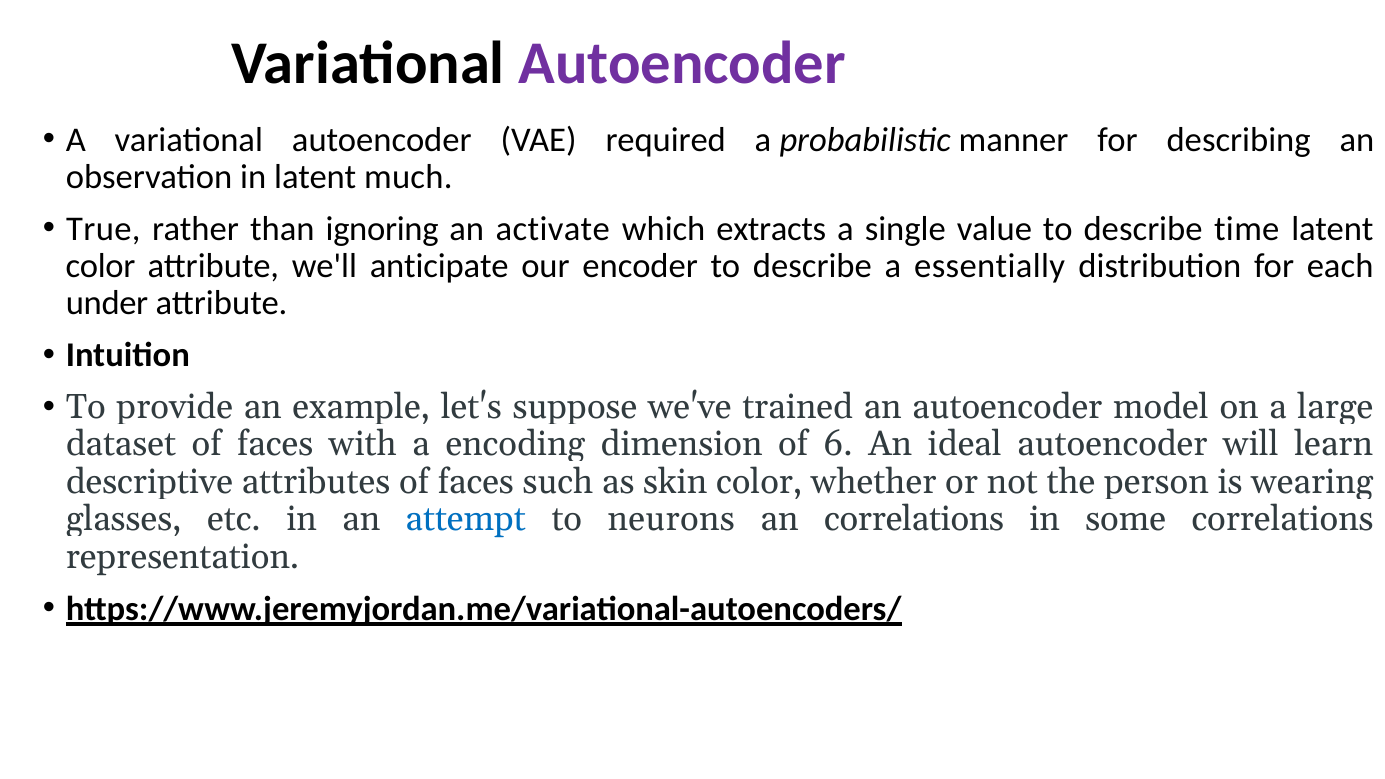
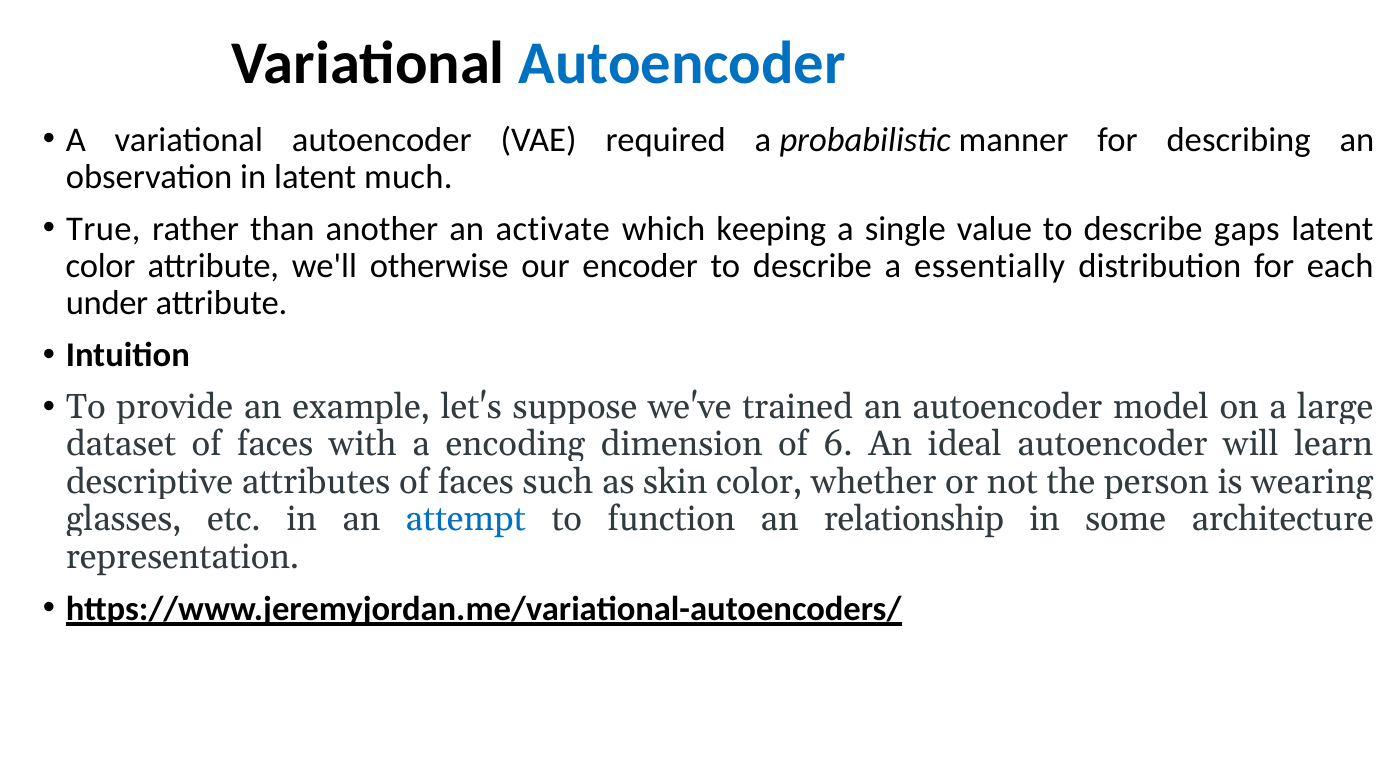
Autoencoder colour: purple -> blue (682, 63)
ignoring: ignoring -> another (382, 229)
extracts: extracts -> keeping (771, 229)
time: time -> gaps (1247, 229)
anticipate: anticipate -> otherwise (439, 266)
neurons: neurons -> function (672, 519)
an correlations: correlations -> relationship (914, 519)
some correlations: correlations -> architecture (1283, 519)
